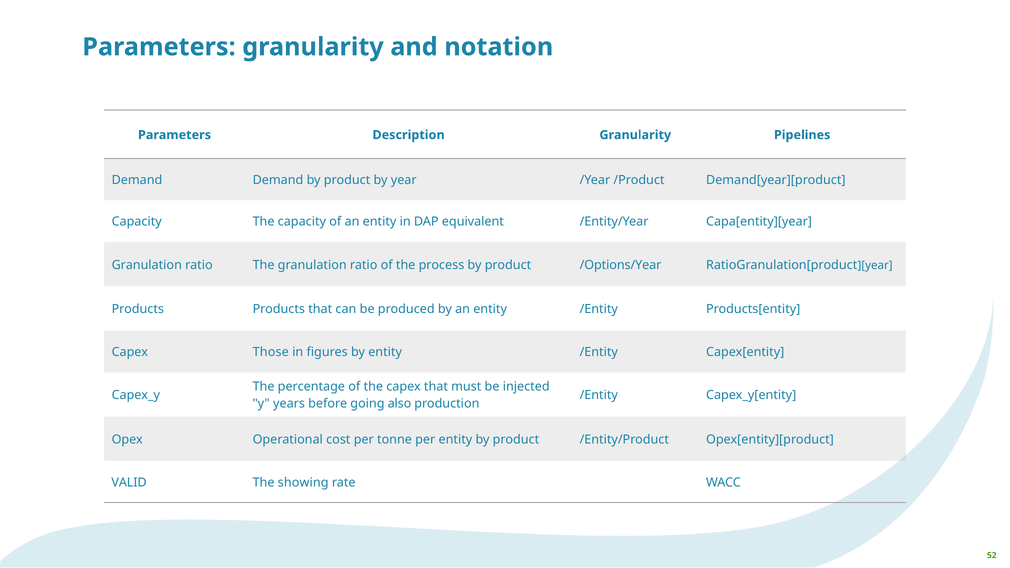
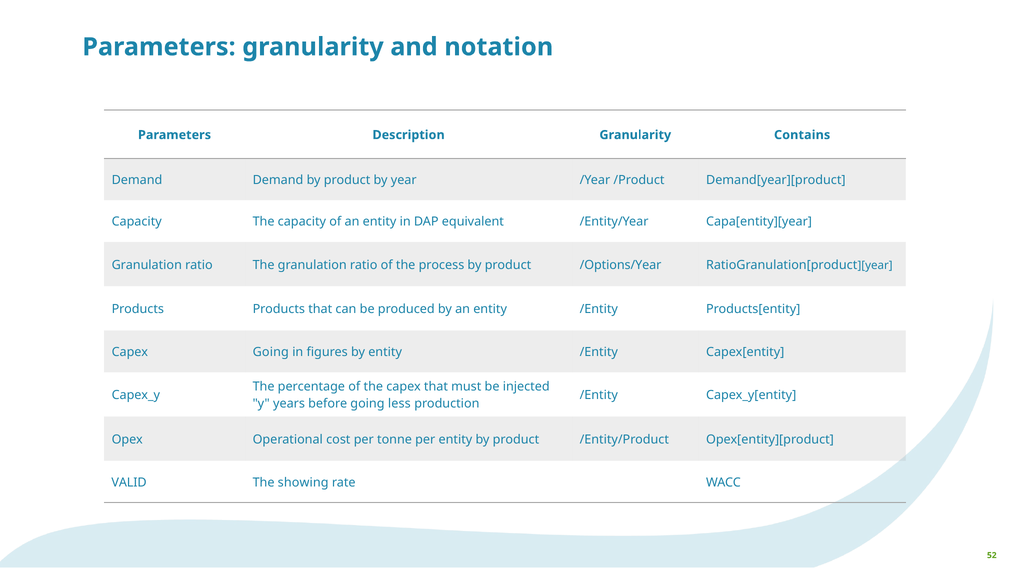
Pipelines: Pipelines -> Contains (802, 135)
Capex Those: Those -> Going (271, 352)
also: also -> less (399, 404)
